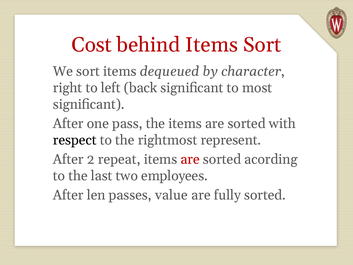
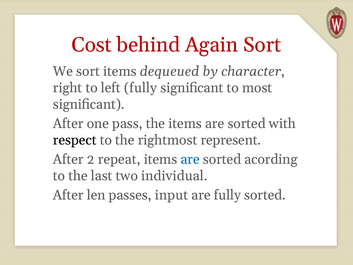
behind Items: Items -> Again (212, 45)
left back: back -> fully (141, 88)
are colour: red -> blue (190, 159)
employees: employees -> individual (174, 176)
value: value -> input (171, 195)
